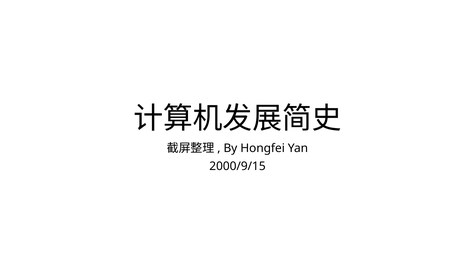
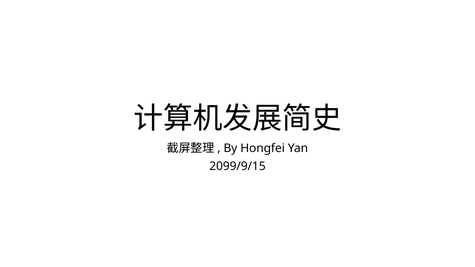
2000/9/15: 2000/9/15 -> 2099/9/15 (237, 166)
